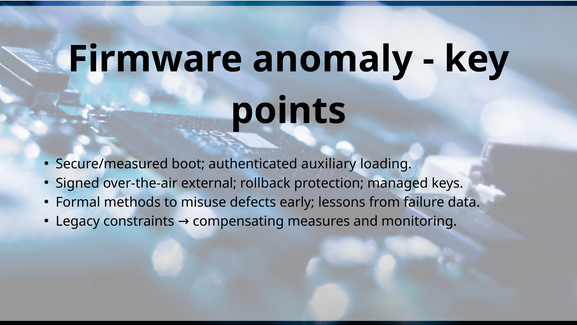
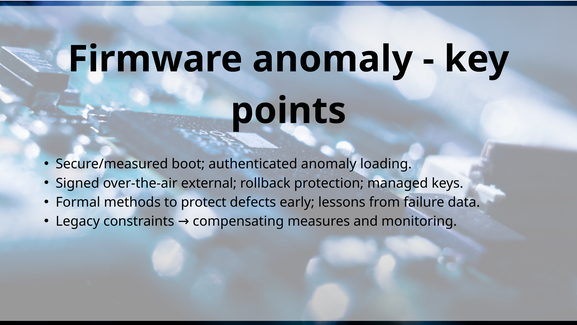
authenticated auxiliary: auxiliary -> anomaly (329, 164)
misuse: misuse -> protect (204, 202)
